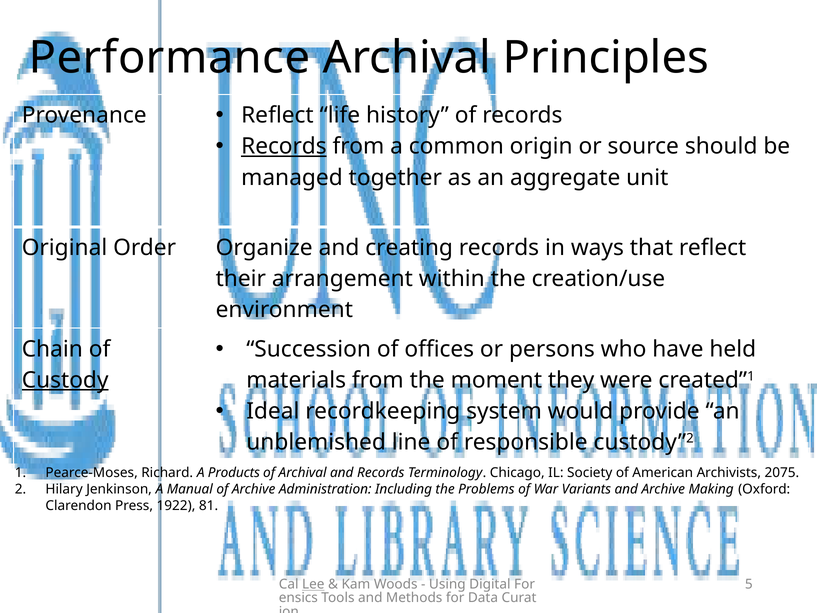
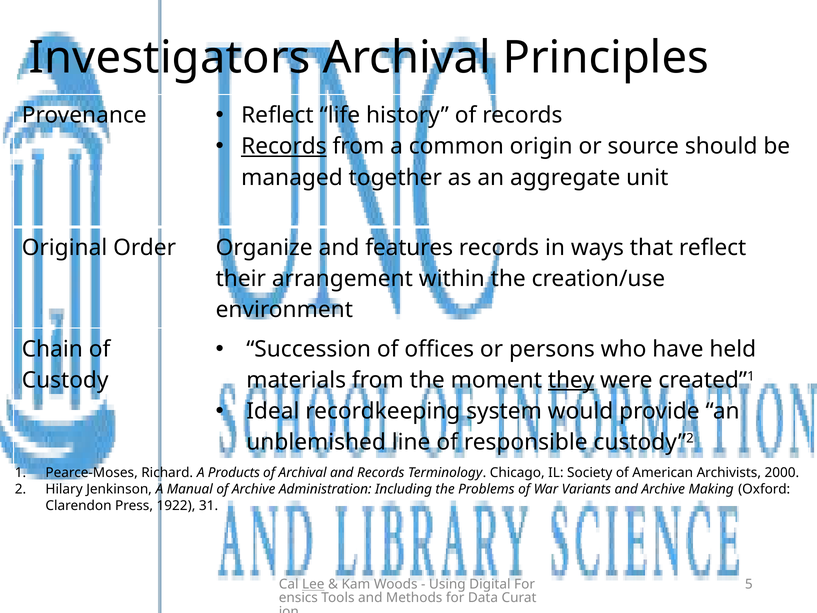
Performance: Performance -> Investigators (170, 58)
creating: creating -> features (409, 248)
Custody underline: present -> none (65, 380)
they underline: none -> present (571, 380)
2075: 2075 -> 2000 (782, 473)
81: 81 -> 31 (209, 505)
